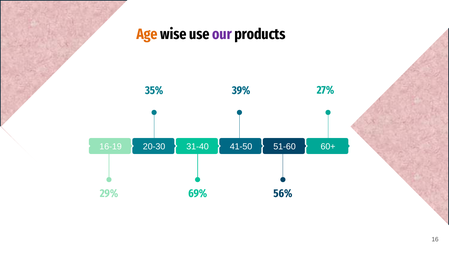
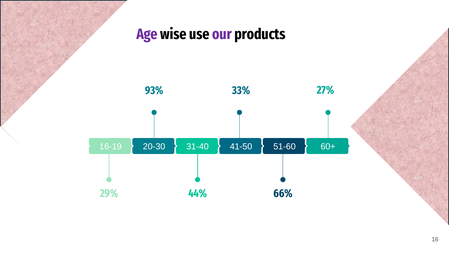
Age colour: orange -> purple (147, 34)
35%: 35% -> 93% (154, 90)
39%: 39% -> 33% (241, 90)
69%: 69% -> 44% (198, 193)
56%: 56% -> 66% (283, 193)
